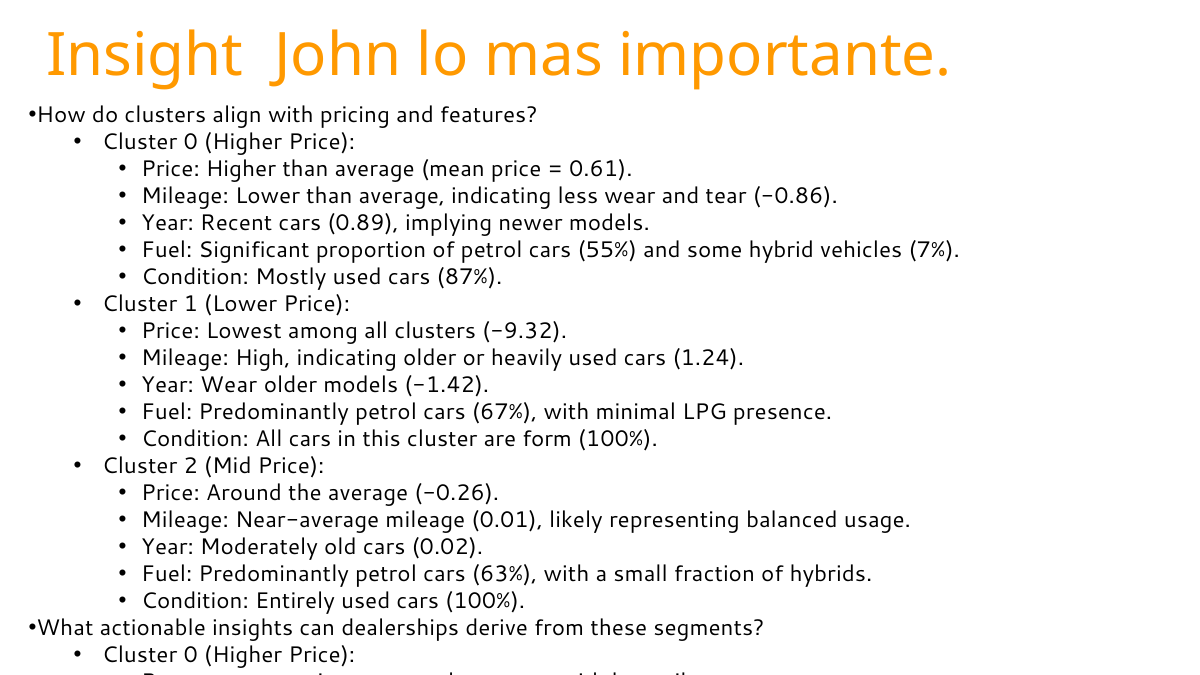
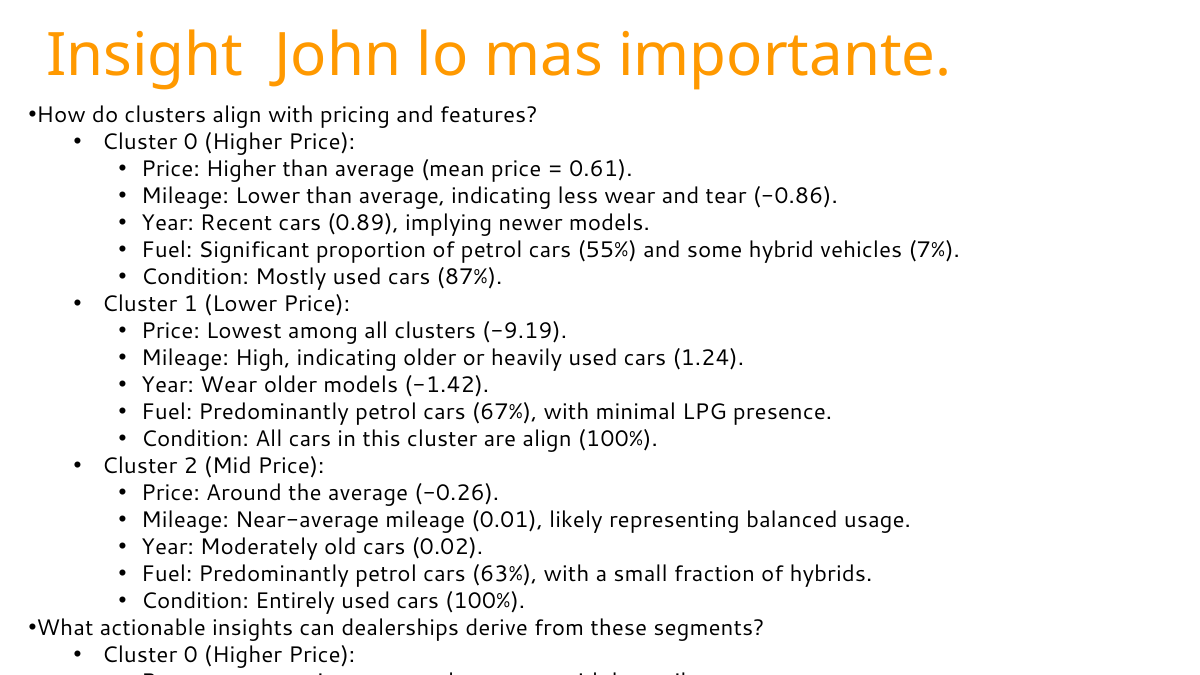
-9.32: -9.32 -> -9.19 (525, 331)
are form: form -> align (547, 439)
